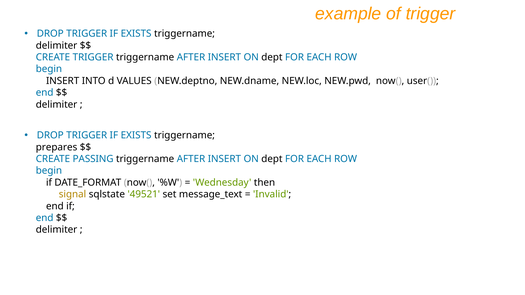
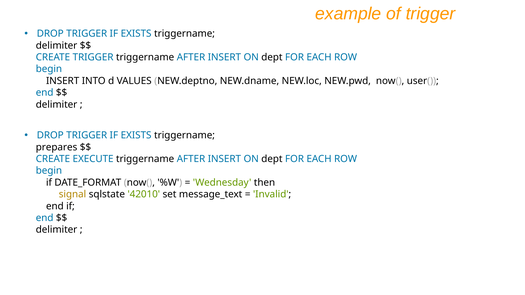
PASSING: PASSING -> EXECUTE (93, 159)
49521: 49521 -> 42010 (144, 195)
